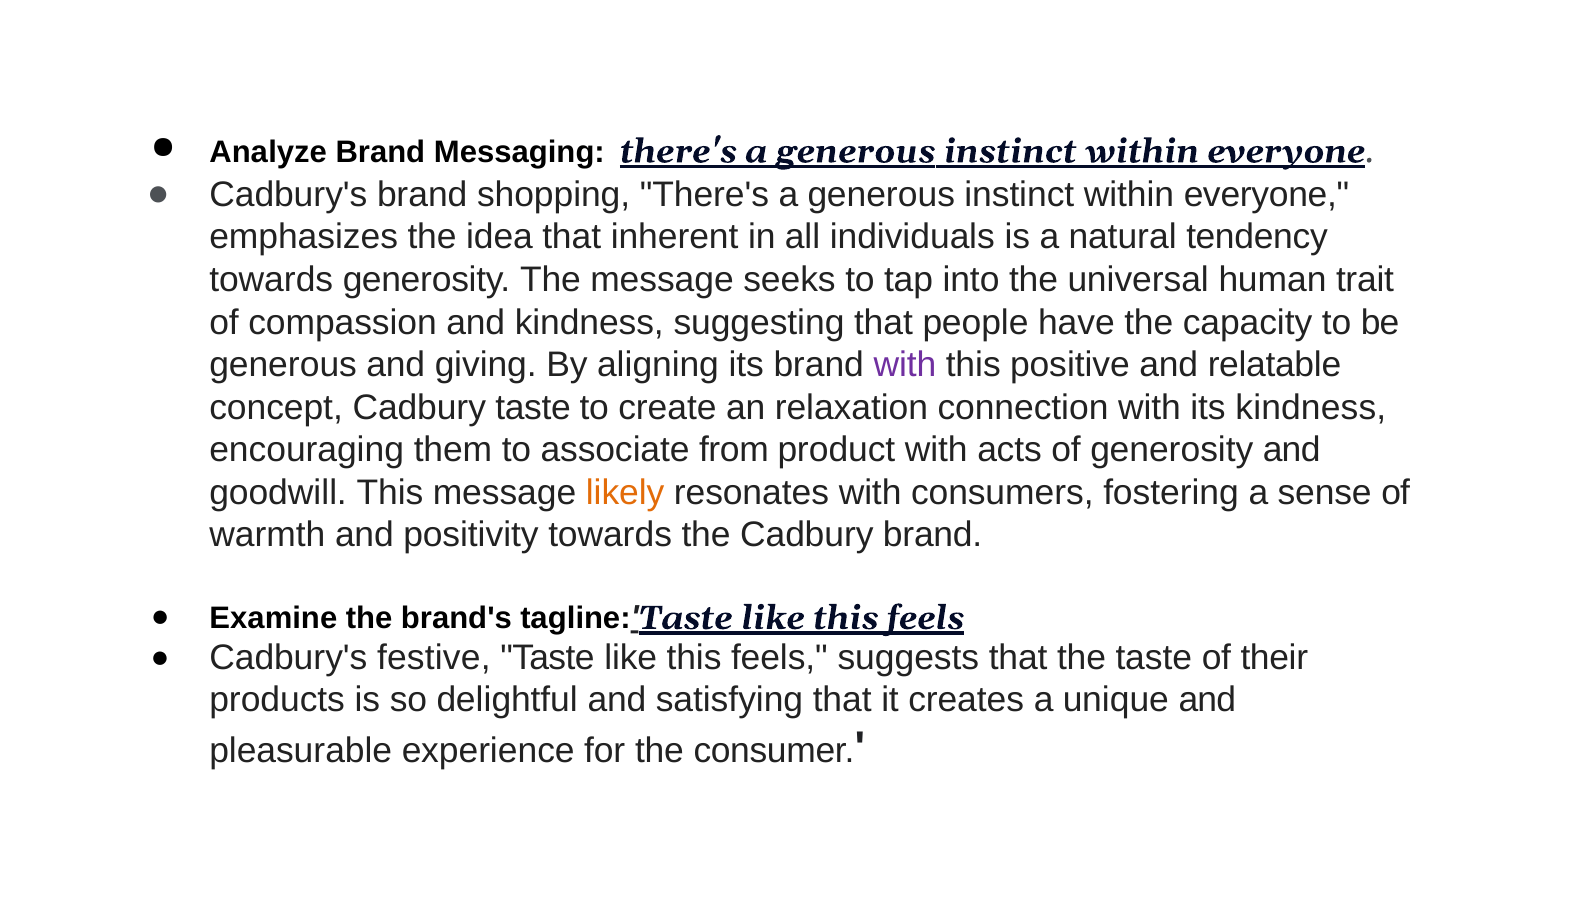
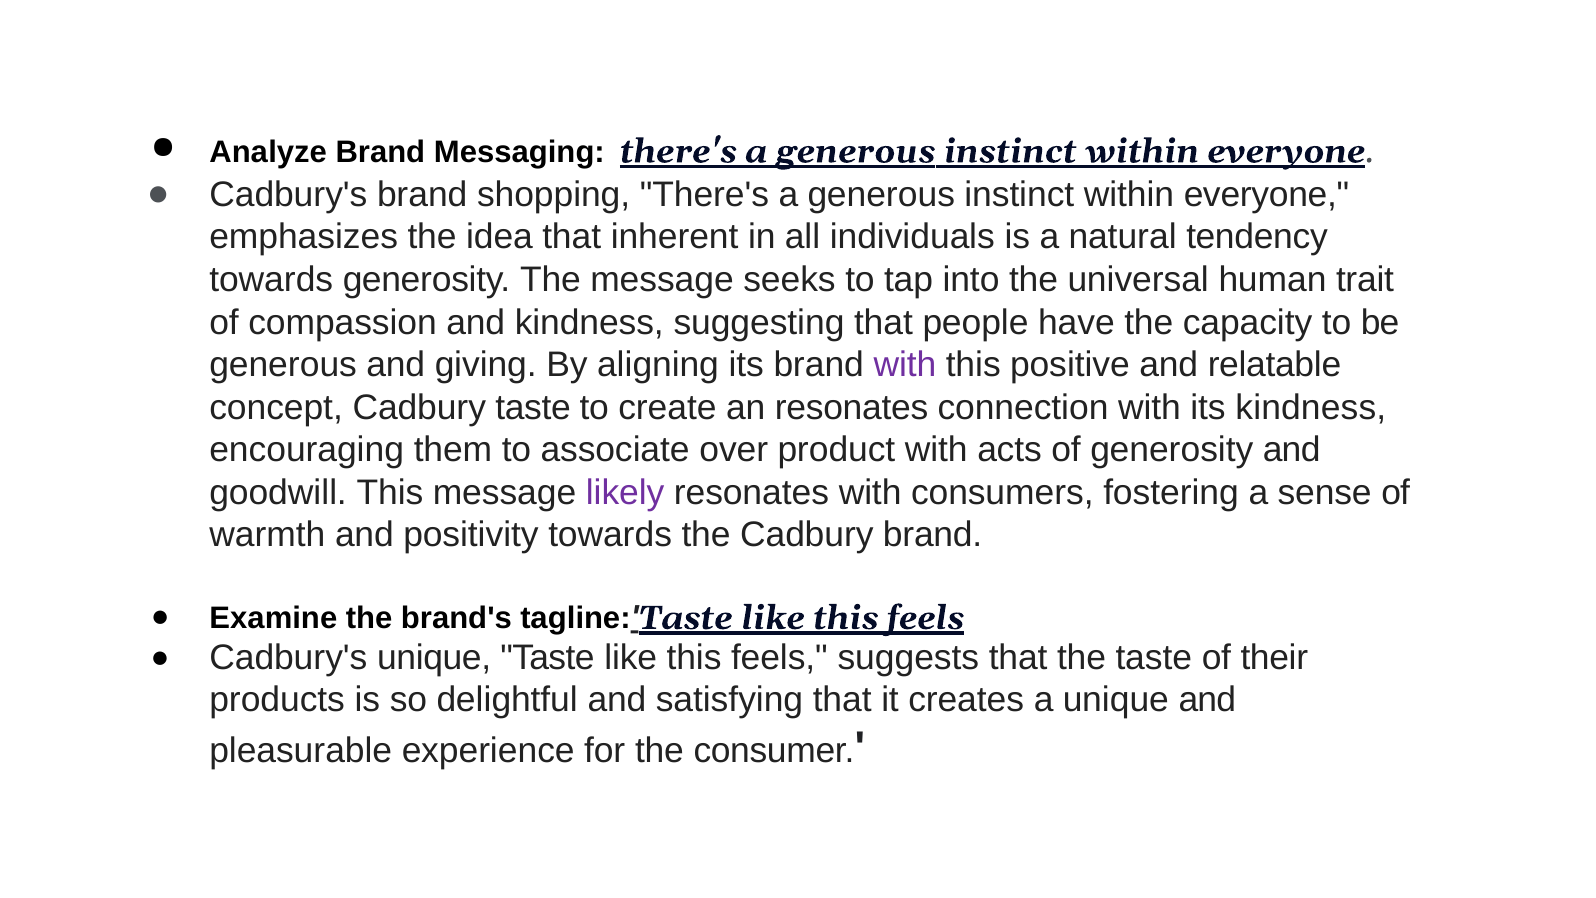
an relaxation: relaxation -> resonates (852, 407)
from: from -> over (734, 450)
likely colour: orange -> purple (625, 492)
Cadbury's festive: festive -> unique (434, 658)
